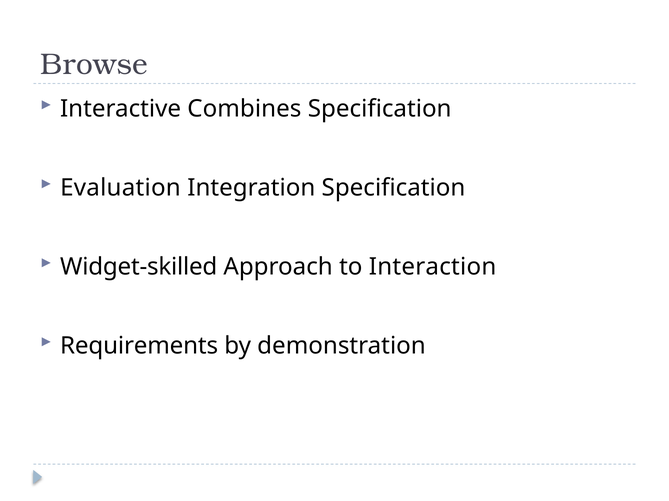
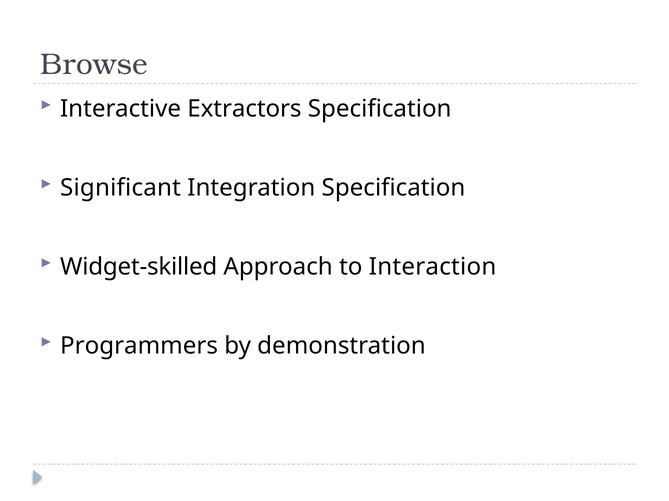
Combines: Combines -> Extractors (244, 109)
Evaluation: Evaluation -> Significant (121, 188)
Requirements: Requirements -> Programmers (139, 346)
